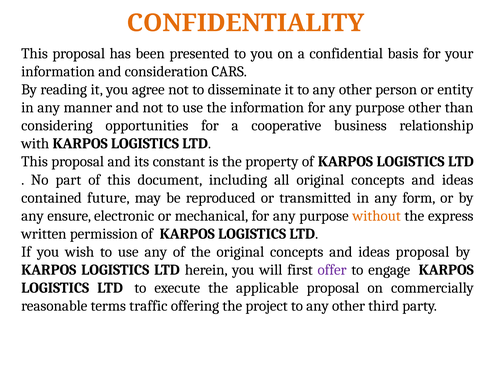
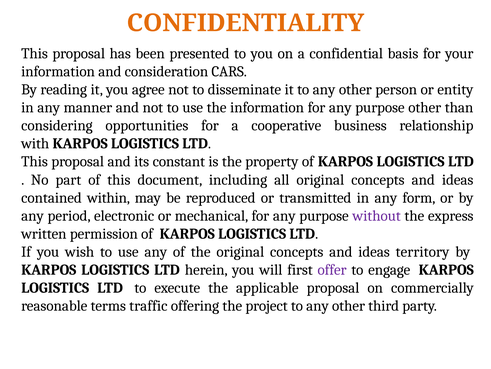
future: future -> within (109, 197)
ensure: ensure -> period (69, 215)
without colour: orange -> purple (377, 215)
ideas proposal: proposal -> territory (422, 251)
